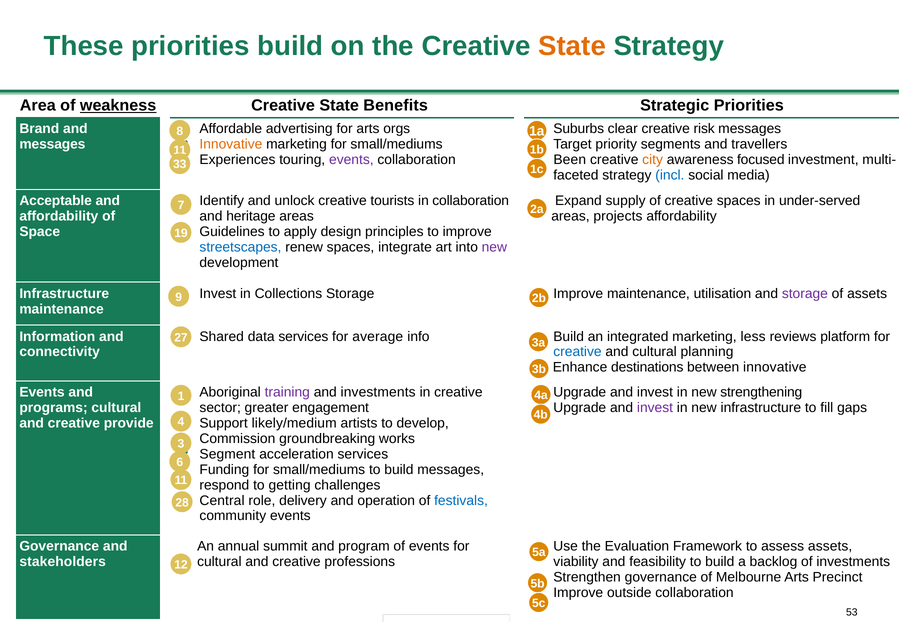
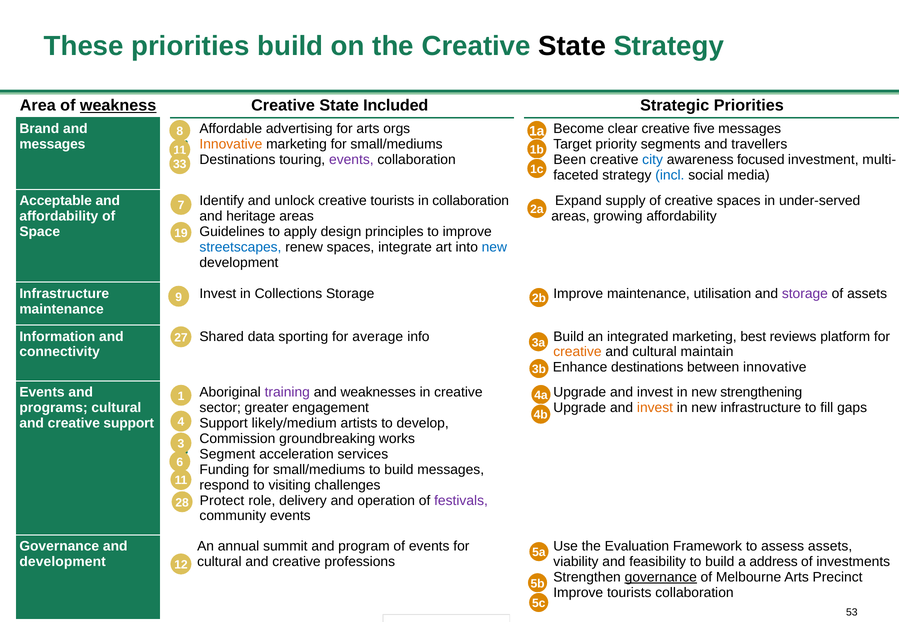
State colour: orange -> black (572, 46)
Benefits: Benefits -> Included (396, 106)
Suburbs: Suburbs -> Become (579, 129)
risk: risk -> five (704, 129)
Experiences: Experiences -> Destinations (237, 160)
city colour: orange -> blue (653, 160)
projects: projects -> growing (618, 217)
new colour: purple -> blue (494, 247)
data services: services -> sporting (303, 337)
less: less -> best (753, 337)
creative colour: blue -> orange (577, 352)
planning: planning -> maintain (707, 352)
and investments: investments -> weaknesses (378, 392)
invest colour: purple -> orange (655, 408)
creative provide: provide -> support (129, 423)
getting: getting -> visiting (290, 485)
Central: Central -> Protect (222, 501)
festivals colour: blue -> purple (461, 501)
stakeholders: stakeholders -> development (63, 562)
backlog: backlog -> address (774, 562)
governance underline: none -> present (661, 578)
Improve outside: outside -> tourists (629, 593)
